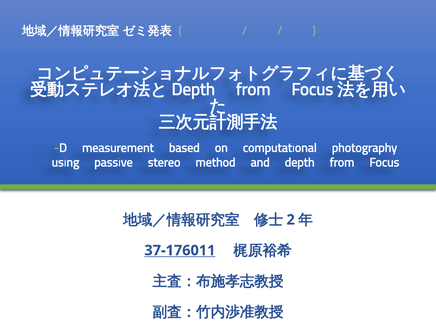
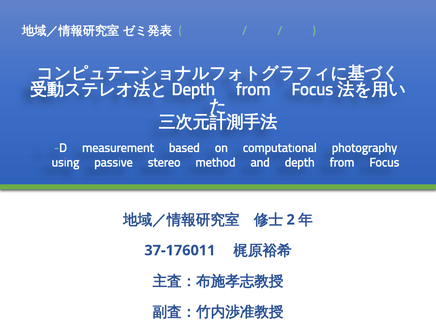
37-176011 underline: present -> none (180, 250)
